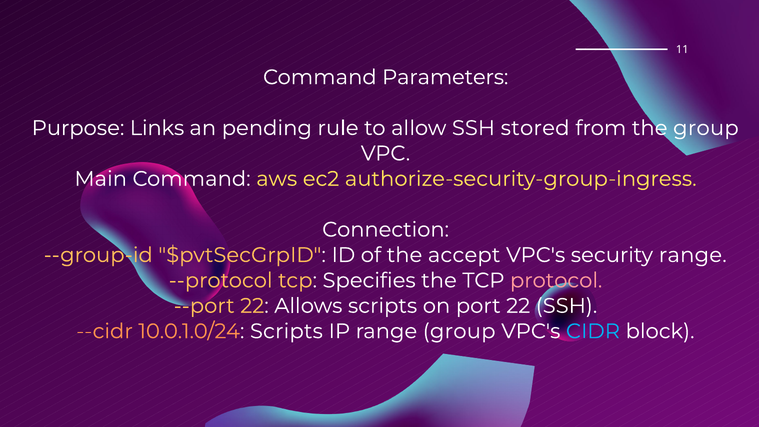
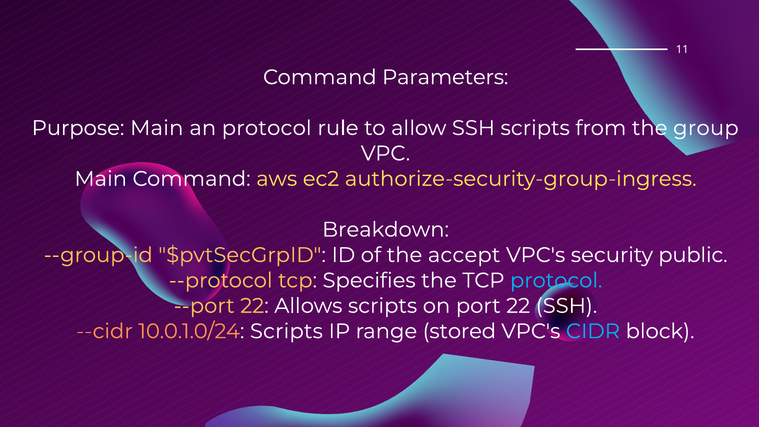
Purpose Links: Links -> Main (157, 128)
an pending: pending -> protocol (267, 128)
SSH stored: stored -> scripts (535, 128)
Connection: Connection -> Breakdown (386, 230)
security range: range -> public (693, 255)
protocol colour: pink -> light blue (556, 280)
range group: group -> stored (459, 331)
